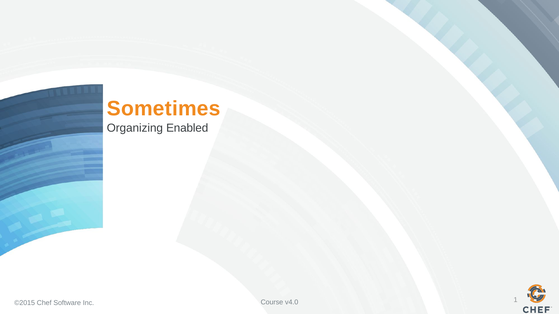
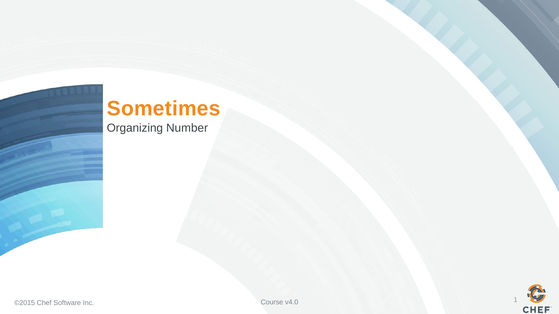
Enabled: Enabled -> Number (187, 128)
